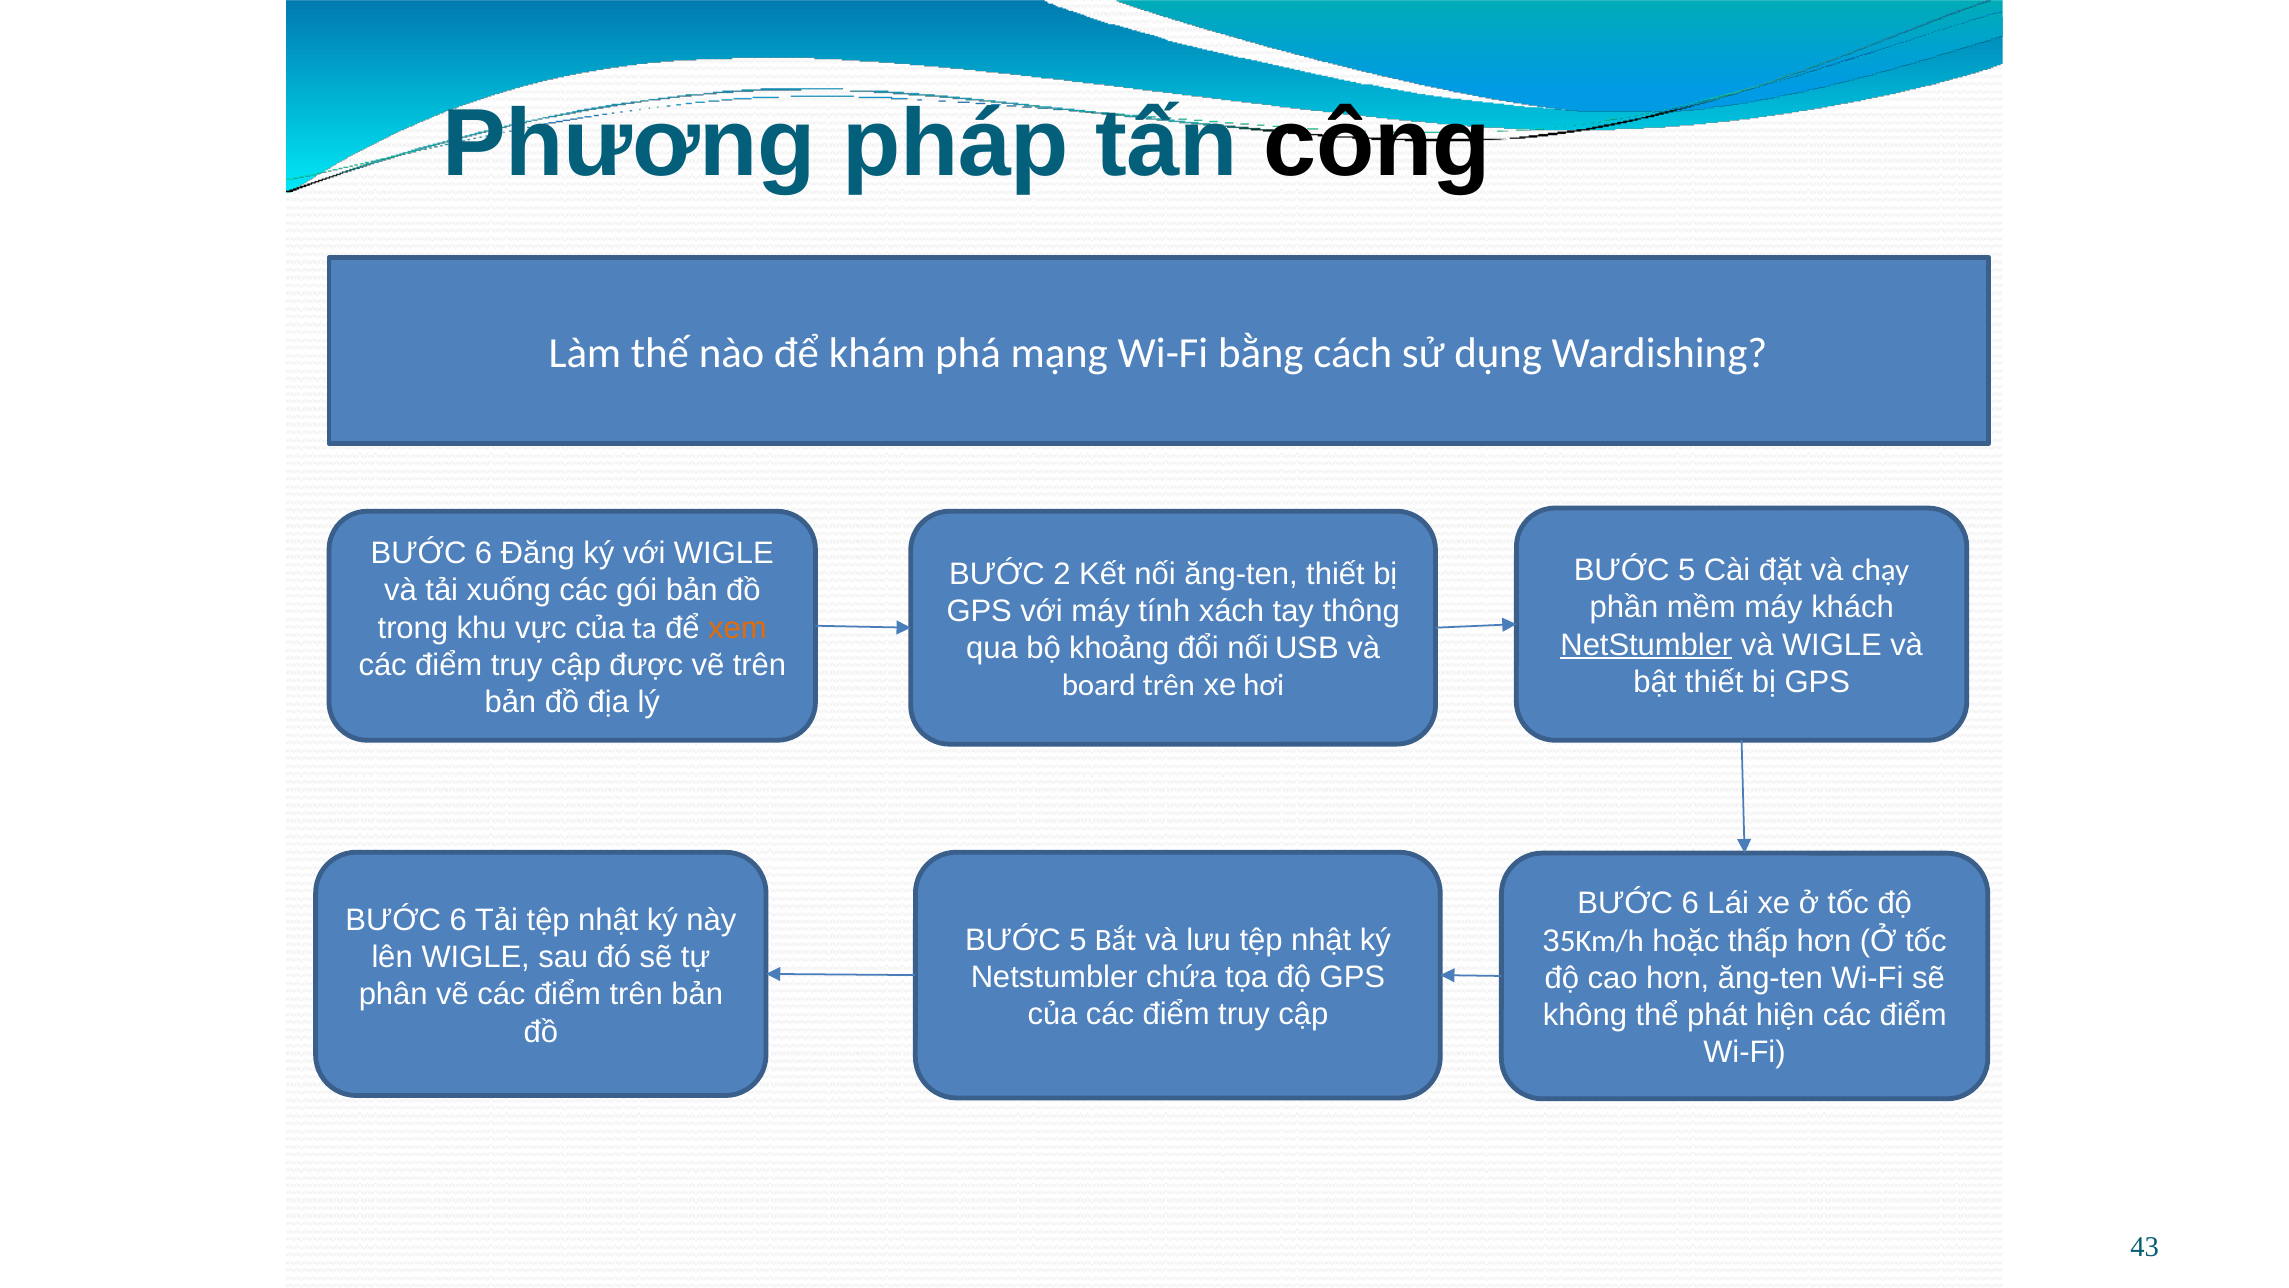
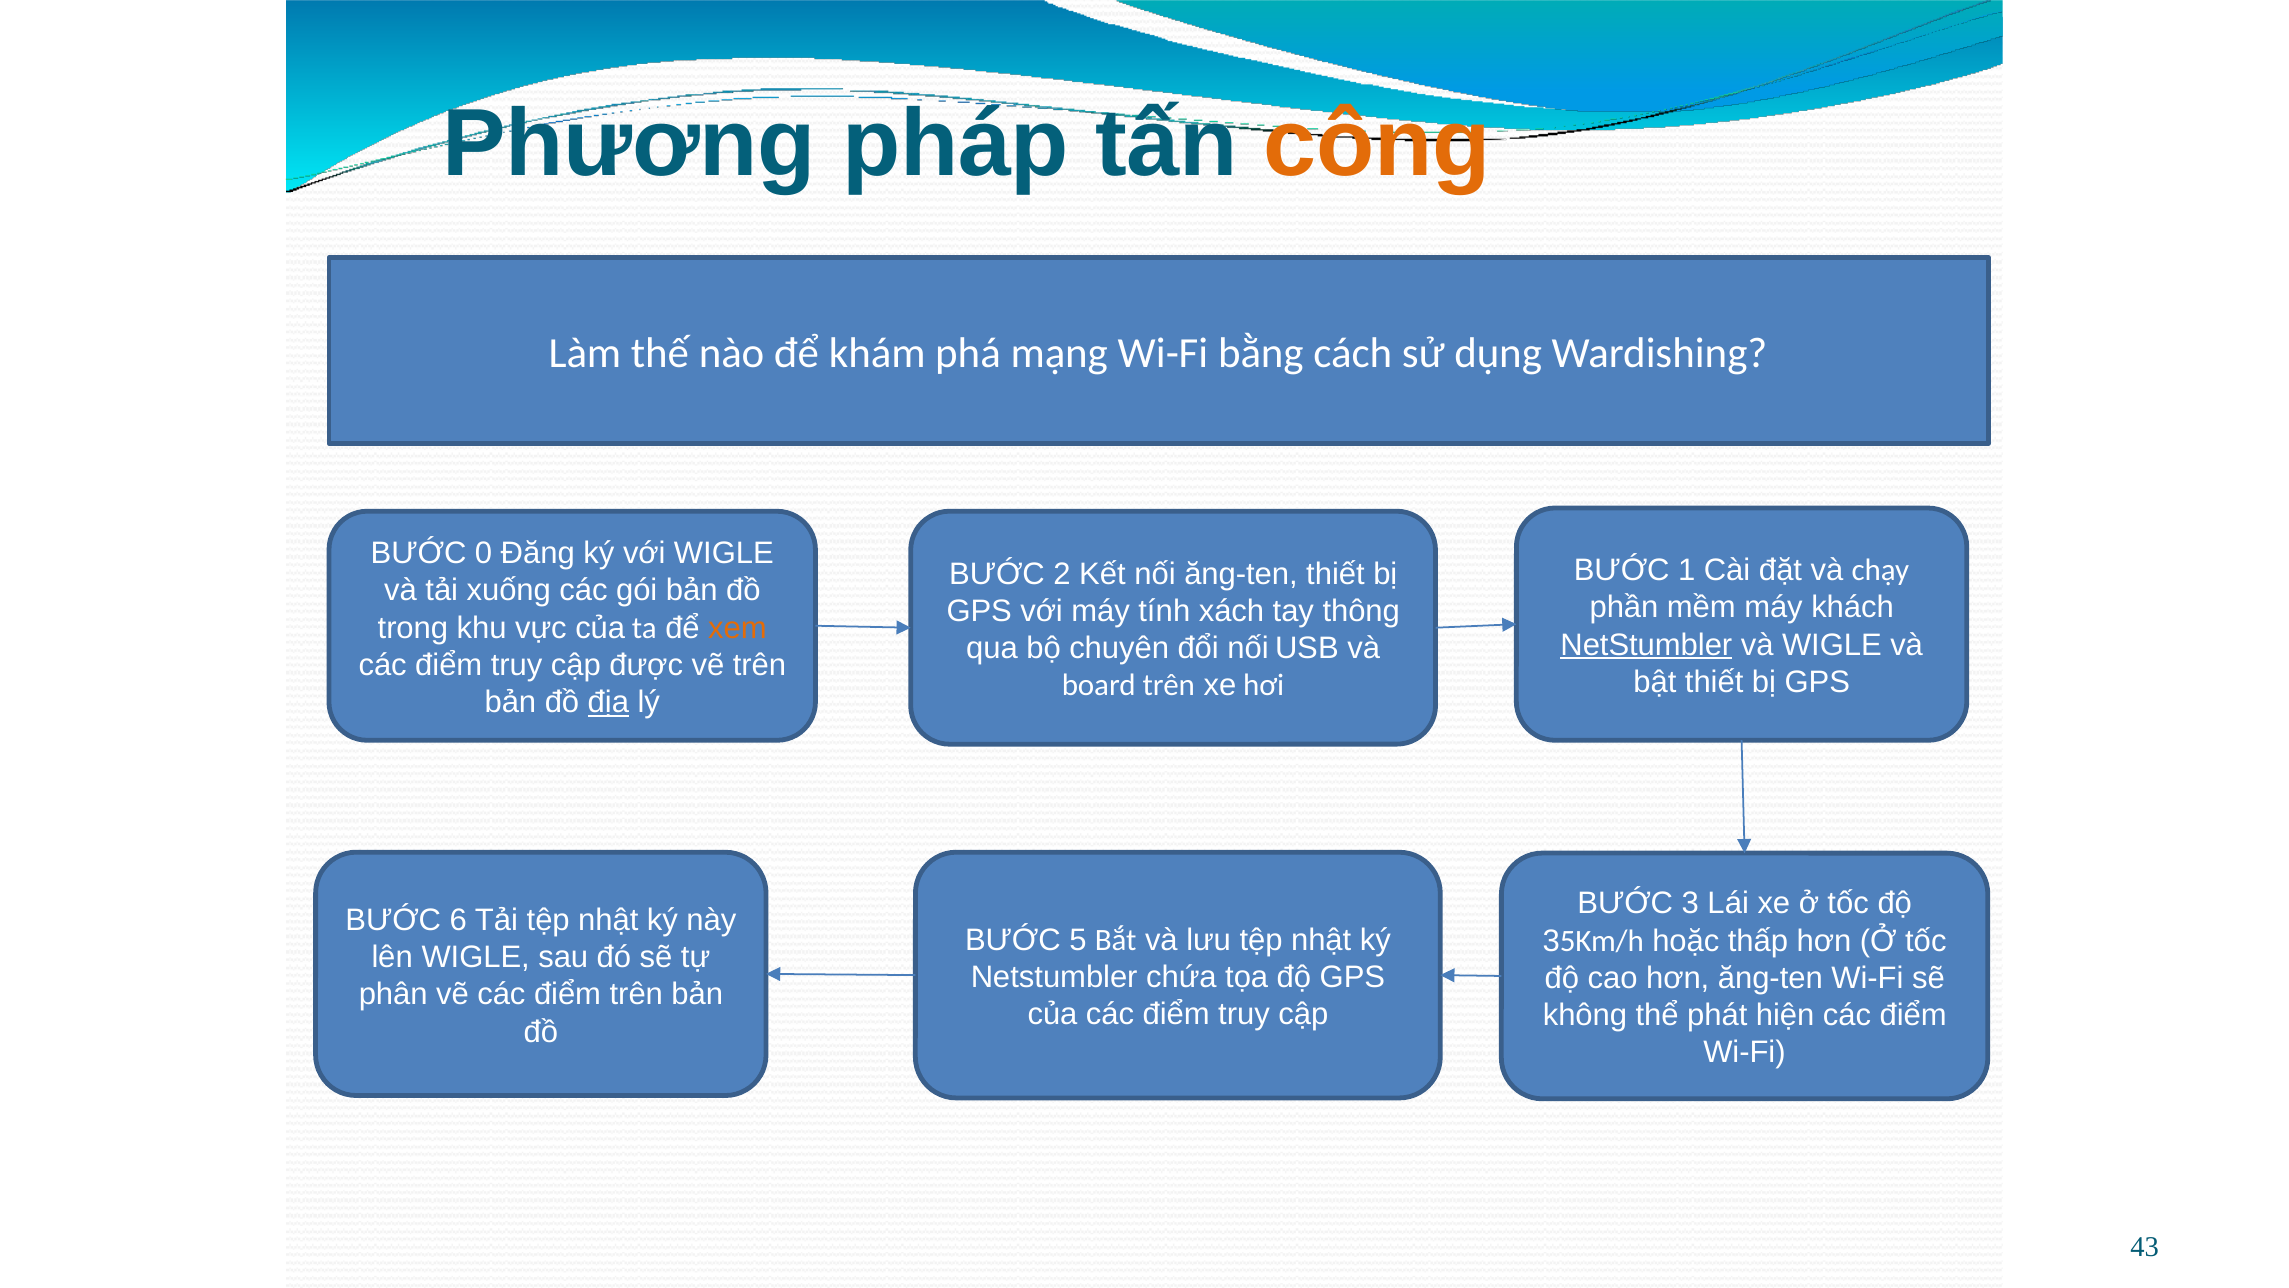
công colour: black -> orange (1377, 144)
6: 6 -> 0 (484, 553)
5: 5 -> 1 (1687, 570)
khoảng: khoảng -> chuyên (1119, 648)
địa underline: none -> present (608, 702)
6: 6 -> 3 (1690, 903)
